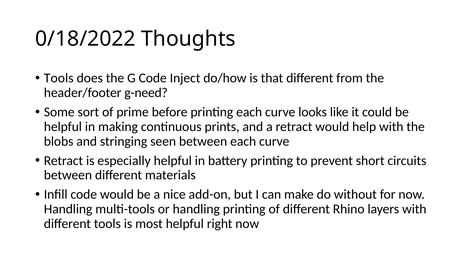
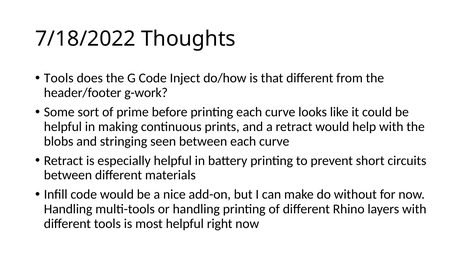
0/18/2022: 0/18/2022 -> 7/18/2022 (85, 39)
g-need: g-need -> g-work (146, 93)
